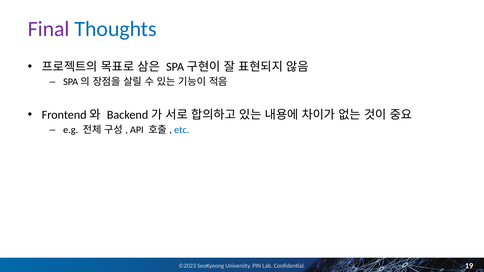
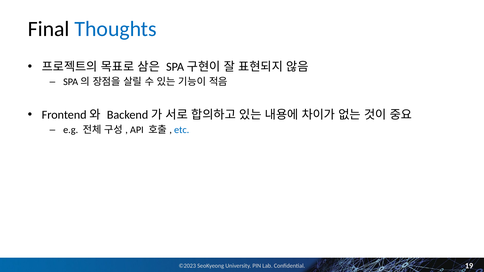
Final colour: purple -> black (49, 29)
